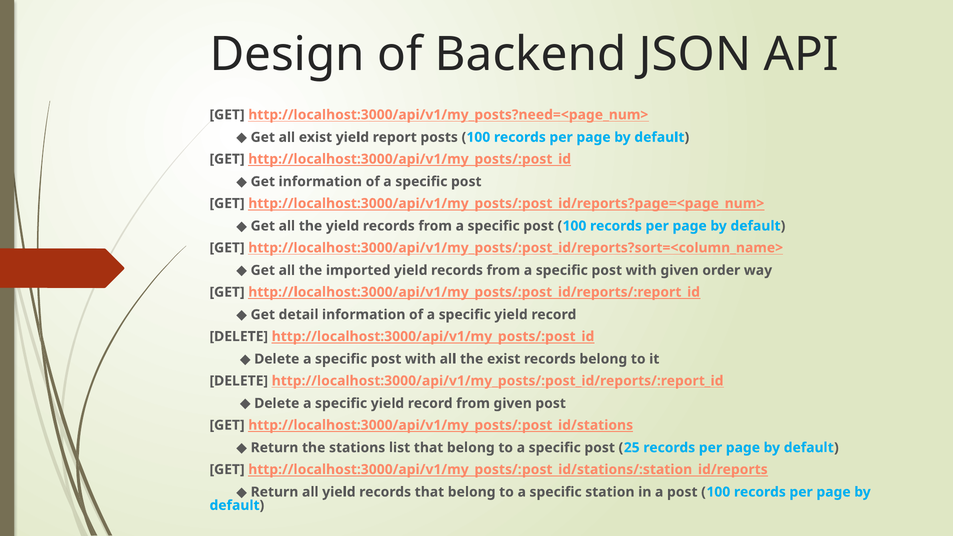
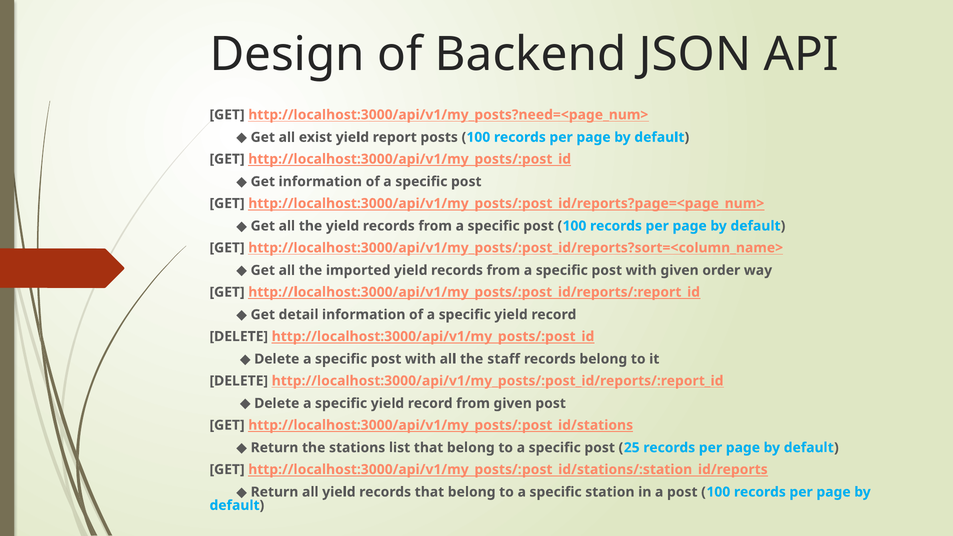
the exist: exist -> staff (504, 359)
